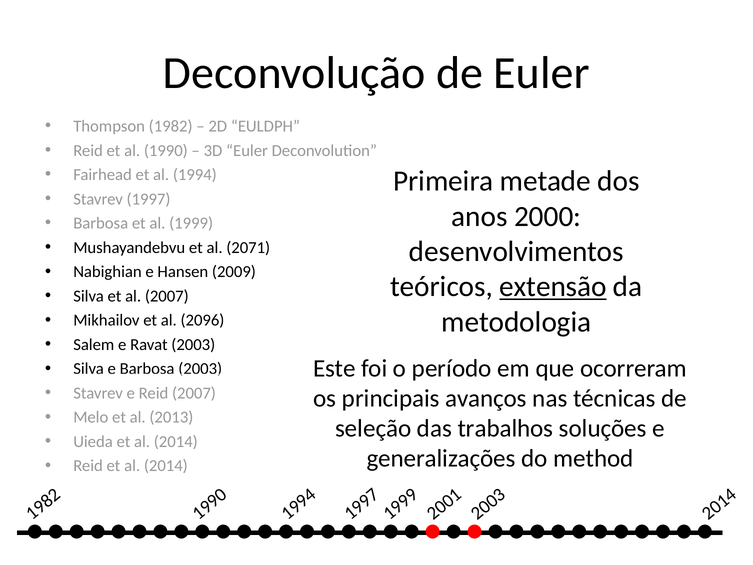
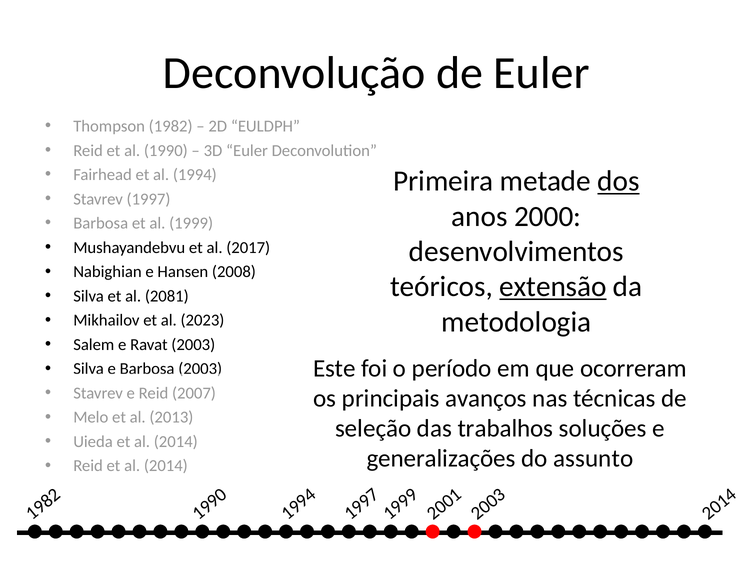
dos underline: none -> present (619, 181)
2071: 2071 -> 2017 (248, 247)
2009: 2009 -> 2008 (234, 272)
al 2007: 2007 -> 2081 (167, 296)
2096: 2096 -> 2023 (202, 320)
method: method -> assunto (593, 458)
